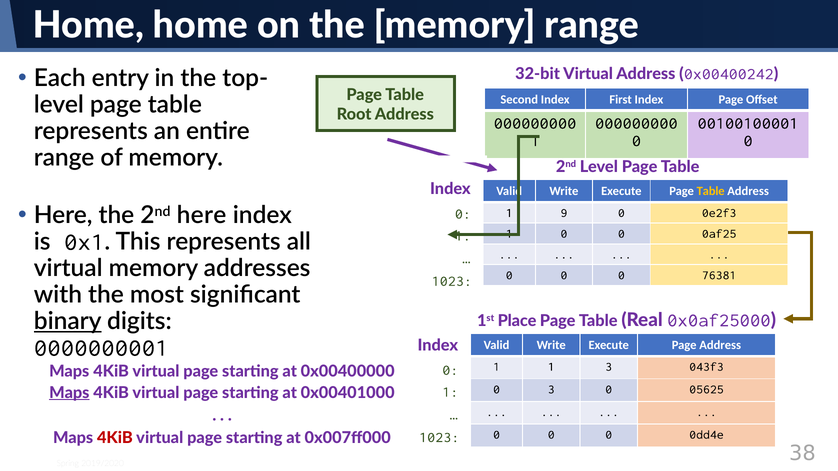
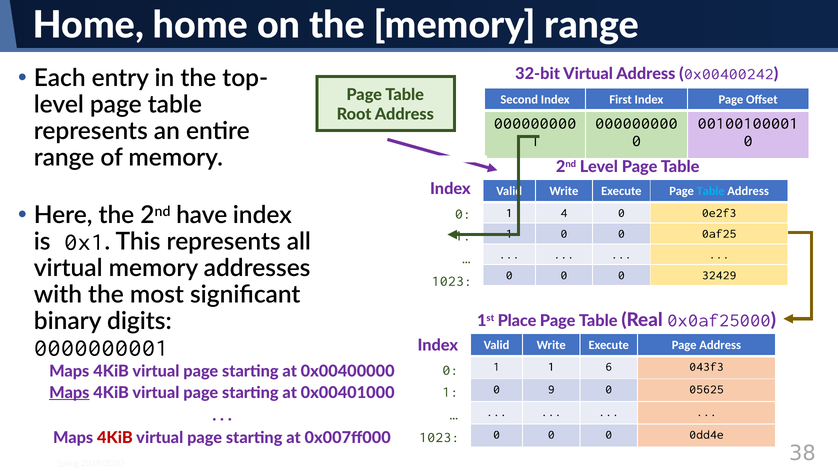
Table colour: yellow -> light blue (711, 191)
2nd here: here -> have (202, 215)
9: 9 -> 4 (564, 213)
76381: 76381 -> 32429 (719, 275)
binary underline: present -> none (68, 321)
1 3: 3 -> 6 (609, 367)
0 3: 3 -> 9 (551, 390)
